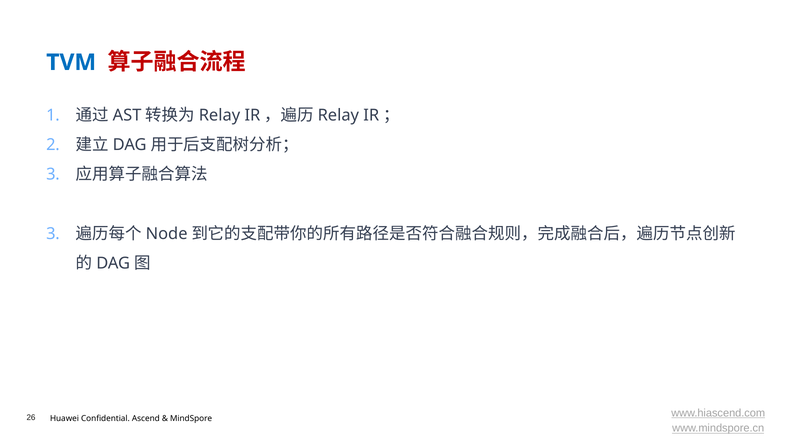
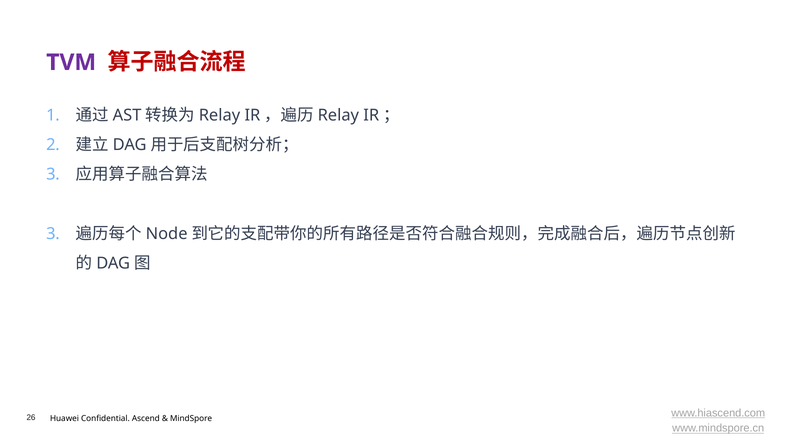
TVM colour: blue -> purple (71, 62)
